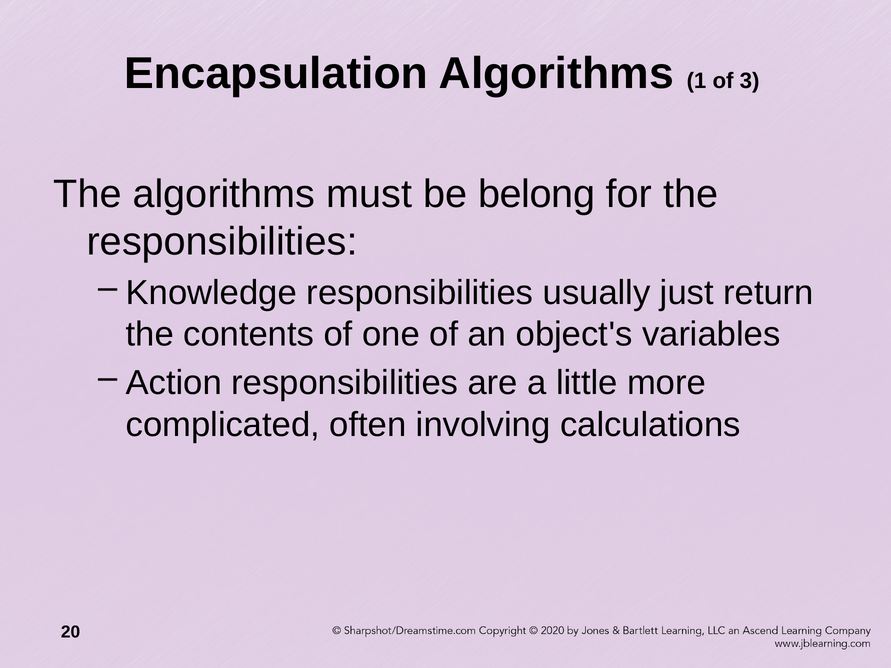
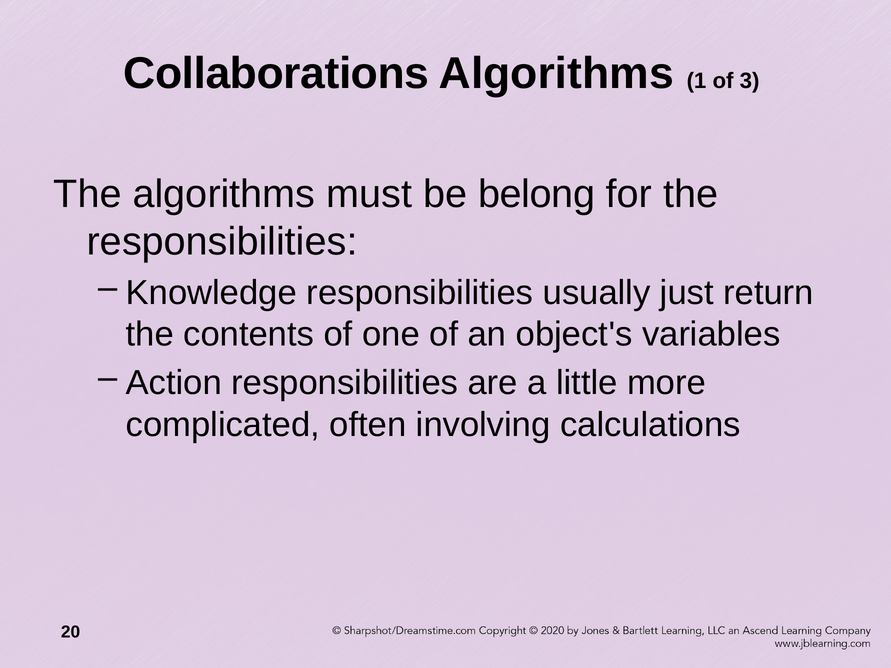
Encapsulation: Encapsulation -> Collaborations (276, 74)
